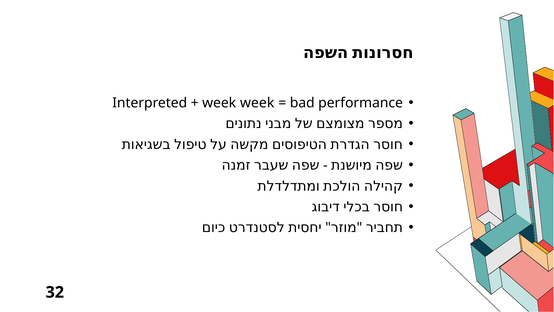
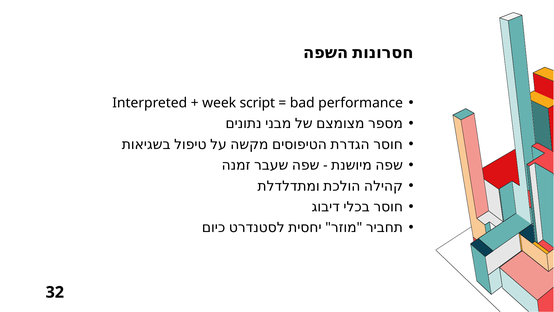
week week: week -> script (257, 103)
